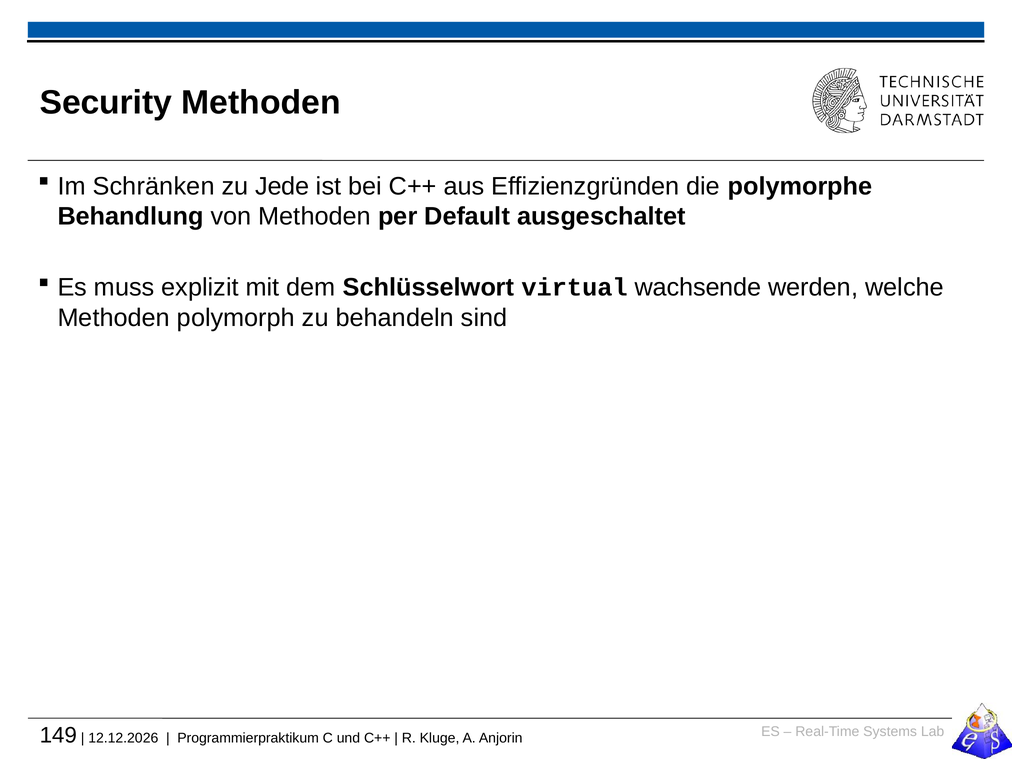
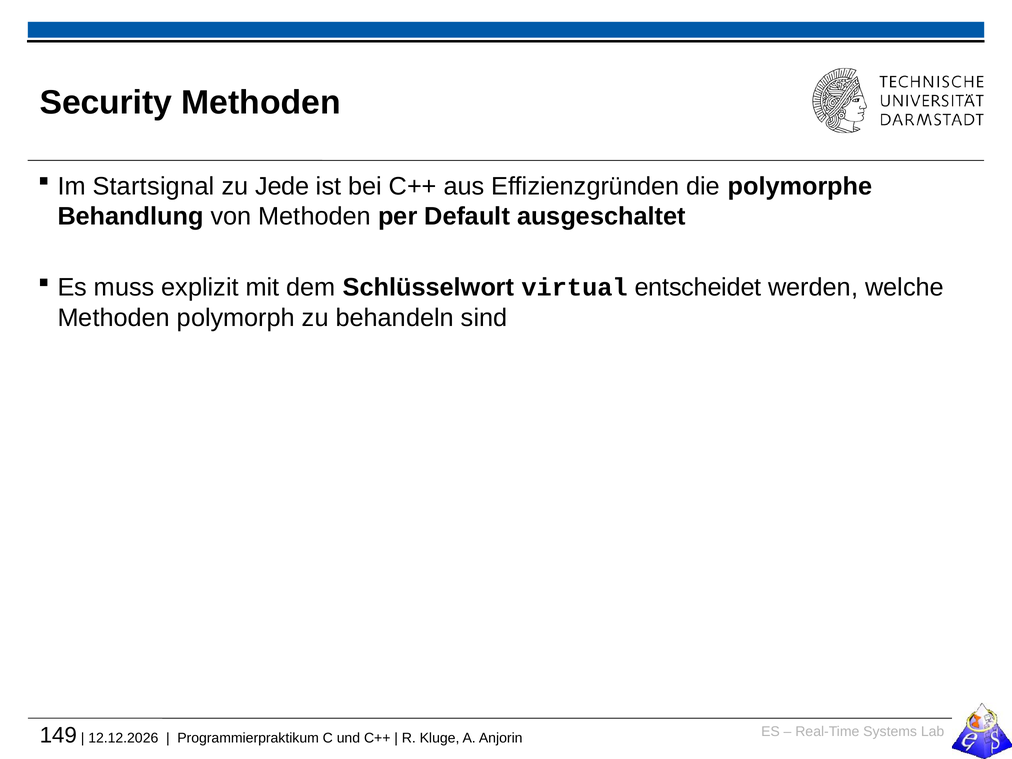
Schränken: Schränken -> Startsignal (154, 186)
wachsende: wachsende -> entscheidet (698, 287)
